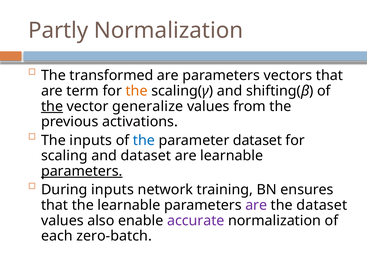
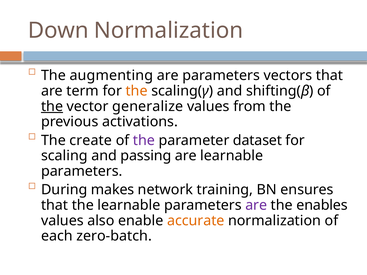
Partly: Partly -> Down (58, 31)
transformed: transformed -> augmenting (111, 76)
The inputs: inputs -> create (91, 140)
the colour: blue -> purple (144, 140)
and dataset: dataset -> passing (146, 156)
parameters underline: present -> none (82, 171)
During inputs: inputs -> makes (113, 190)
the dataset: dataset -> enables (322, 205)
accurate colour: purple -> orange (196, 221)
